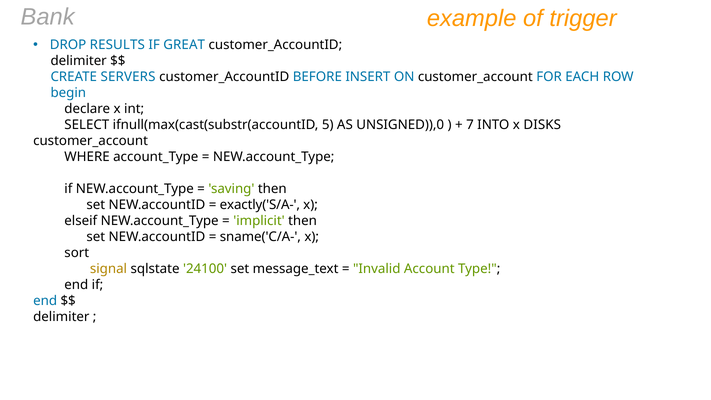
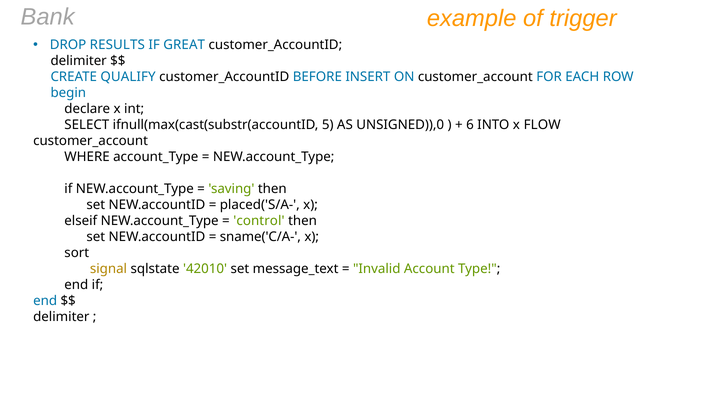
SERVERS: SERVERS -> QUALIFY (128, 77)
7: 7 -> 6 (470, 125)
DISKS: DISKS -> FLOW (542, 125)
exactly('S/A-: exactly('S/A- -> placed('S/A- (260, 205)
implicit: implicit -> control (259, 221)
24100: 24100 -> 42010 (205, 269)
